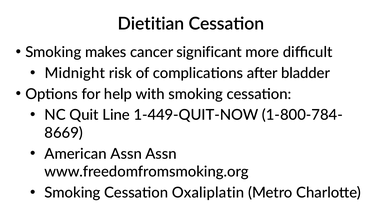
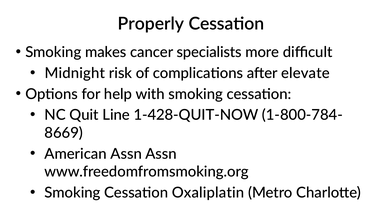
Dietitian: Dietitian -> Properly (151, 24)
significant: significant -> specialists (209, 52)
bladder: bladder -> elevate (305, 73)
1-449-QUIT-NOW: 1-449-QUIT-NOW -> 1-428-QUIT-NOW (196, 115)
